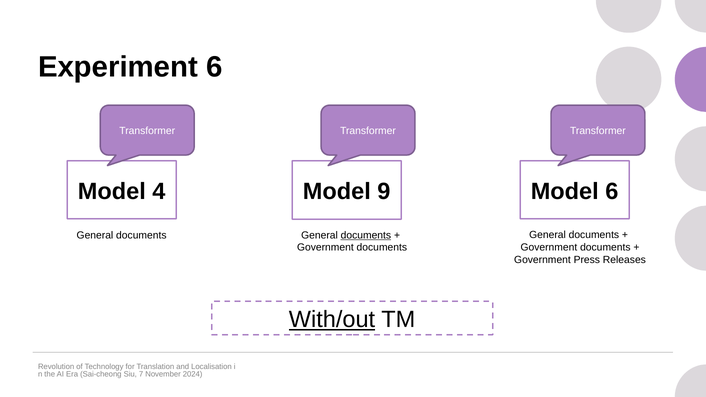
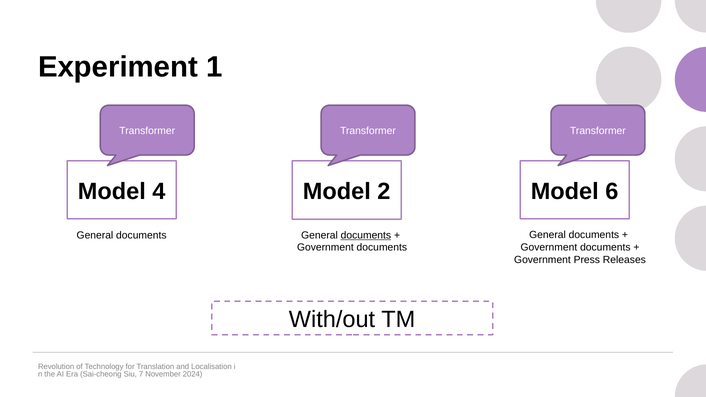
Experiment 6: 6 -> 1 (214, 67)
9: 9 -> 2 (384, 192)
With/out underline: present -> none (332, 320)
